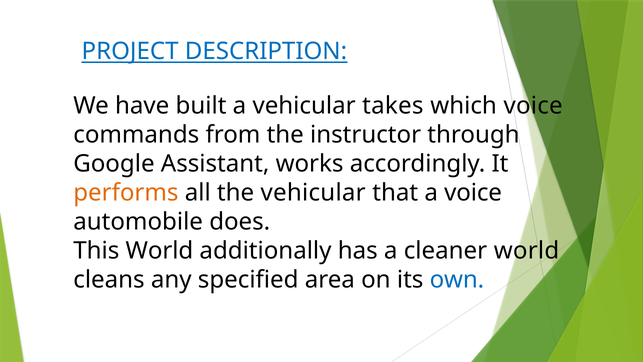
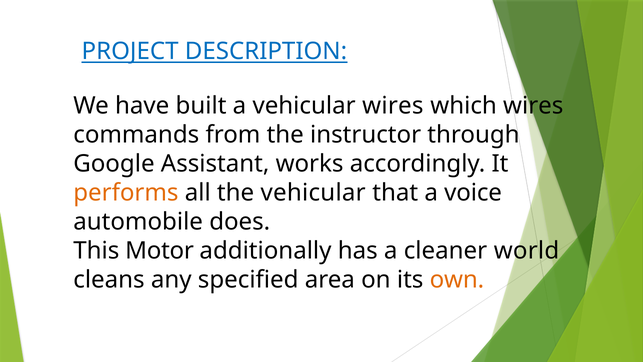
vehicular takes: takes -> wires (393, 106)
which voice: voice -> wires (533, 106)
This World: World -> Motor (160, 250)
own colour: blue -> orange (457, 279)
